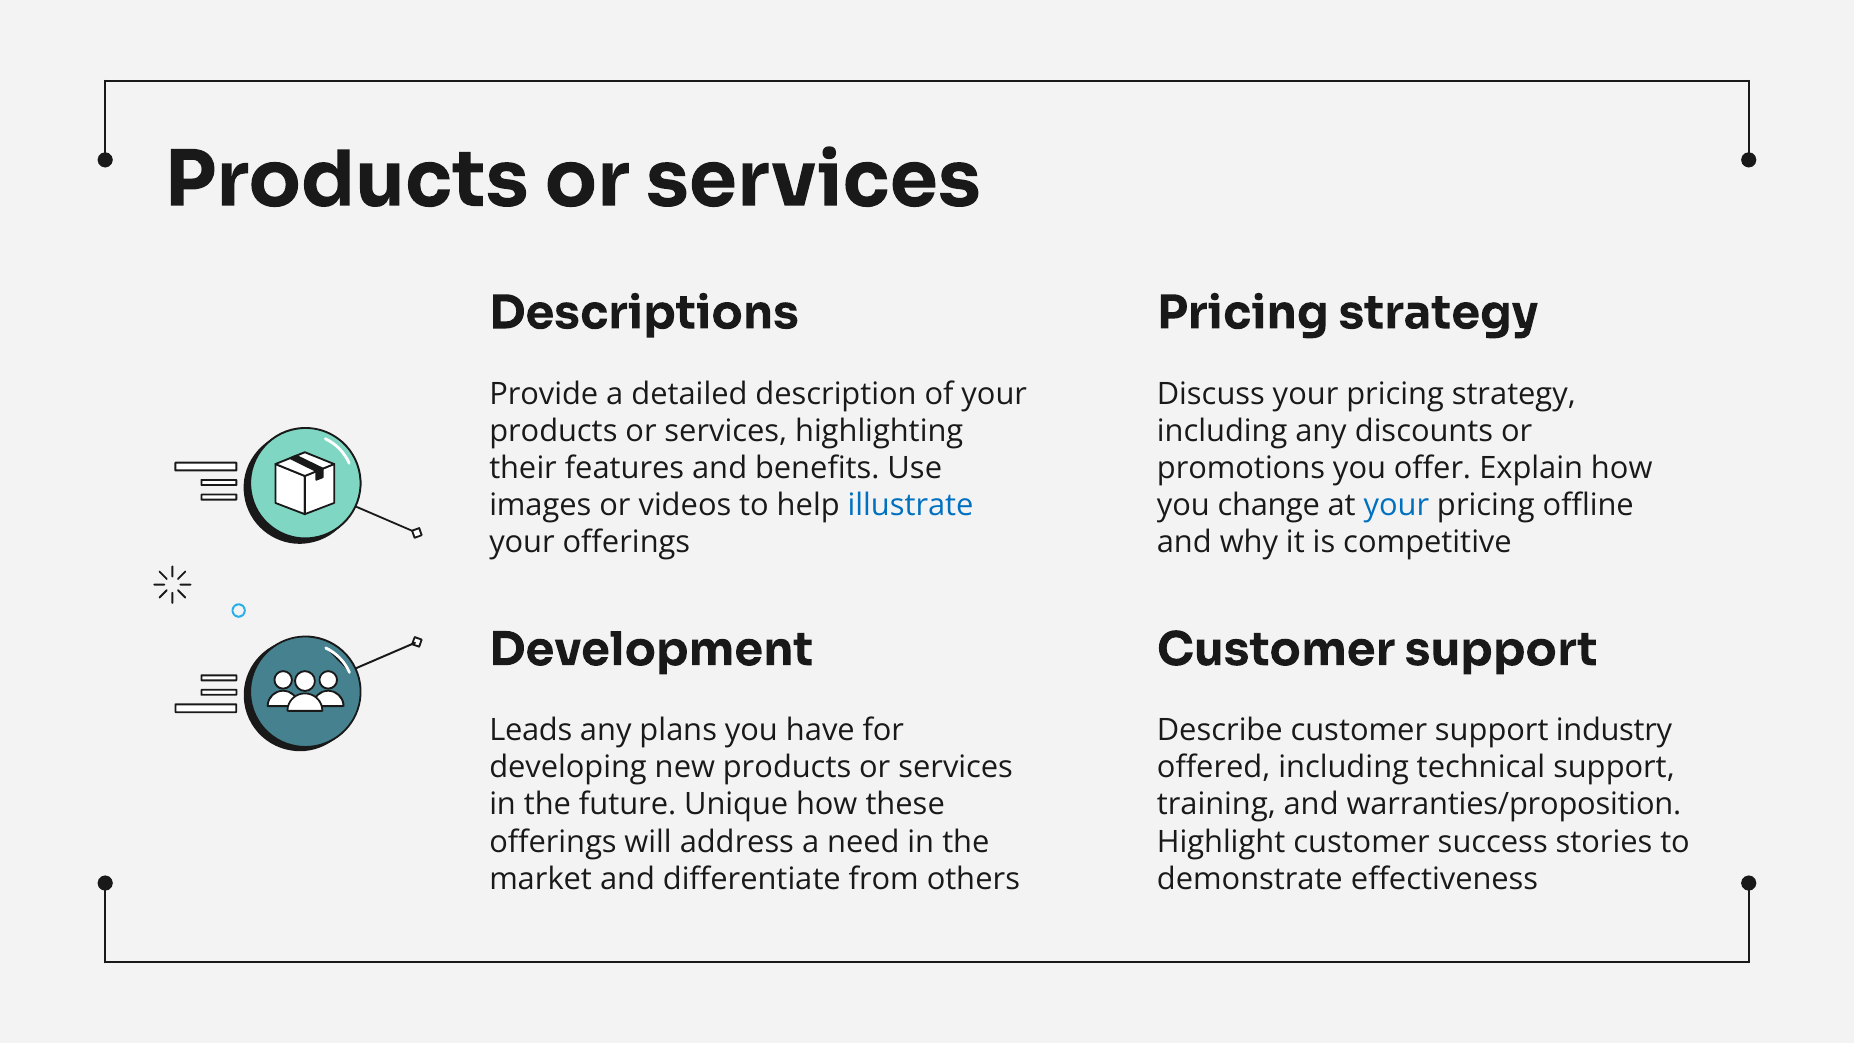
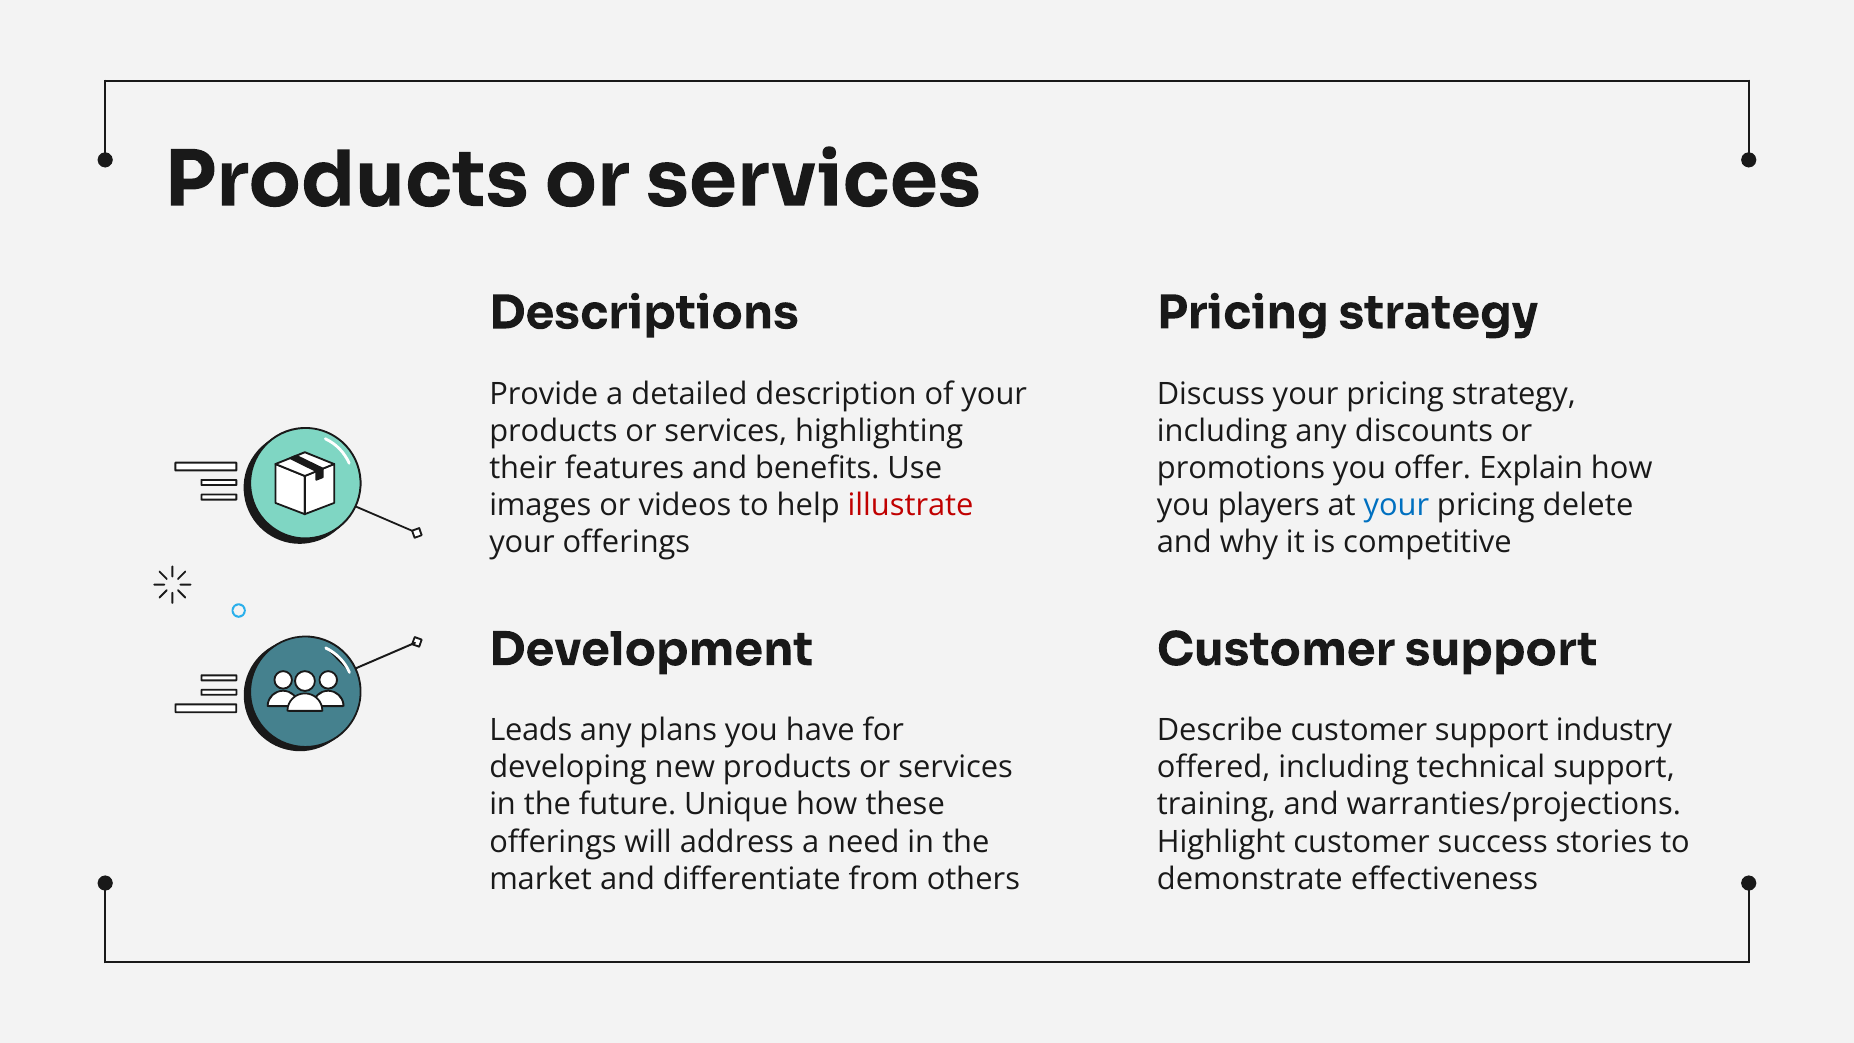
illustrate colour: blue -> red (911, 505)
change: change -> players (1269, 505)
offline: offline -> delete (1588, 505)
warranties/proposition: warranties/proposition -> warranties/projections (1514, 805)
